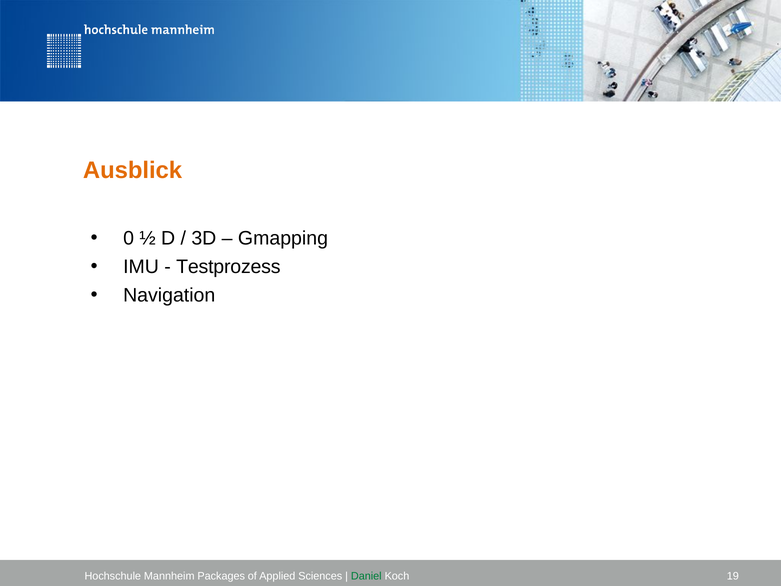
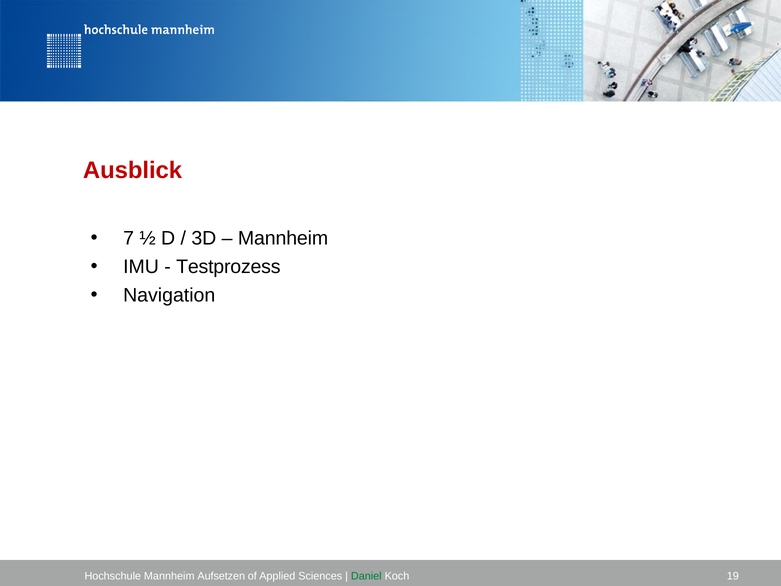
Ausblick colour: orange -> red (133, 170)
0: 0 -> 7 (129, 238)
Gmapping: Gmapping -> Mannheim (283, 238)
Packages: Packages -> Aufsetzen (221, 576)
